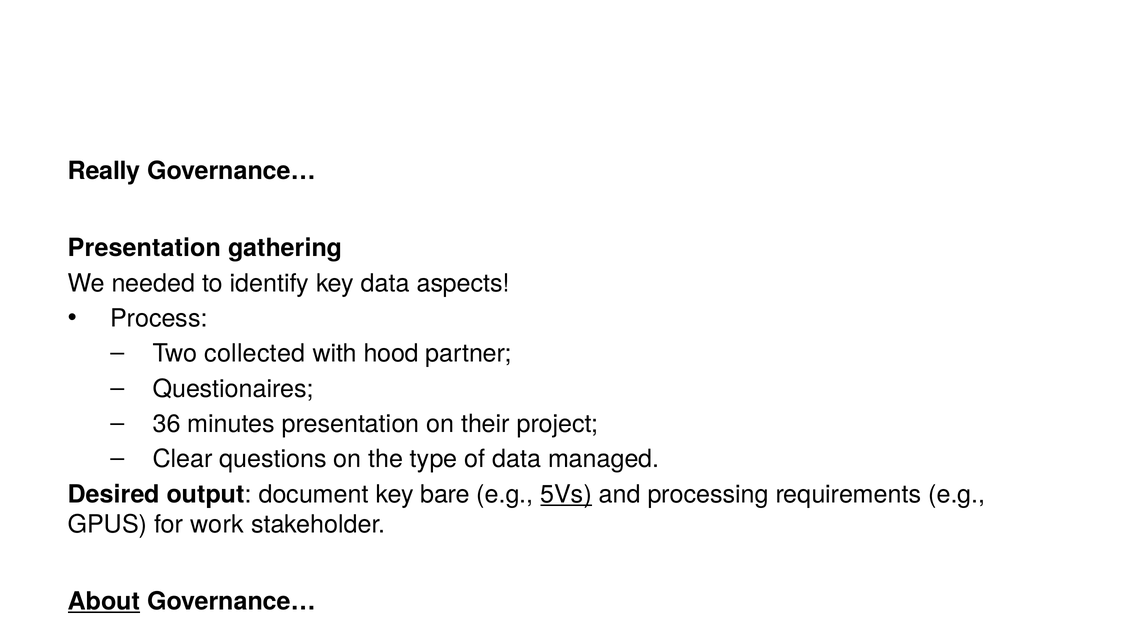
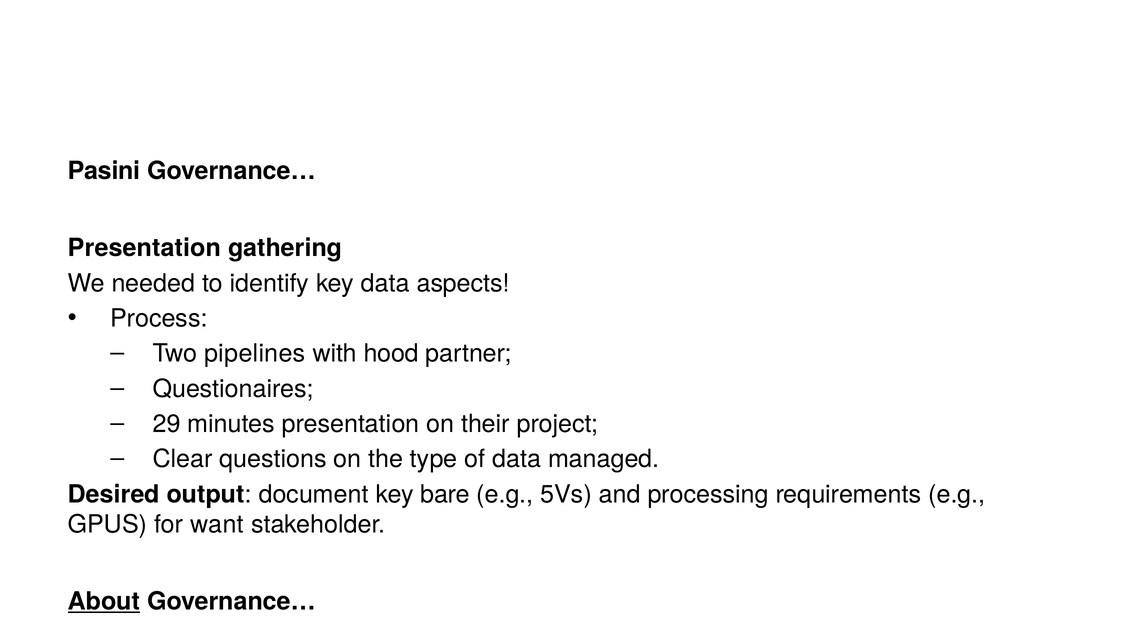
Really: Really -> Pasini (104, 171)
Two collected: collected -> pipelines (255, 354)
36: 36 -> 29 (167, 424)
5Vs underline: present -> none (566, 494)
work: work -> want (217, 525)
